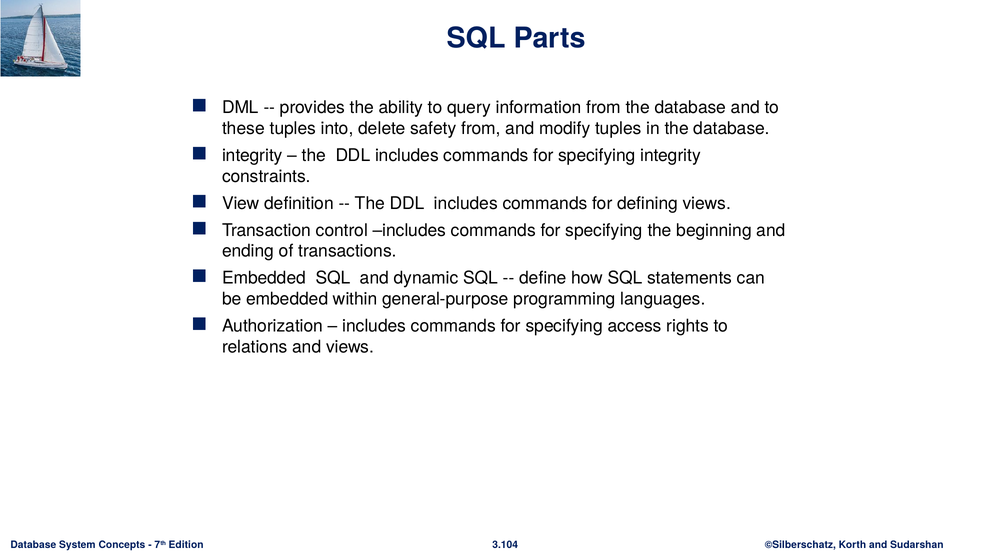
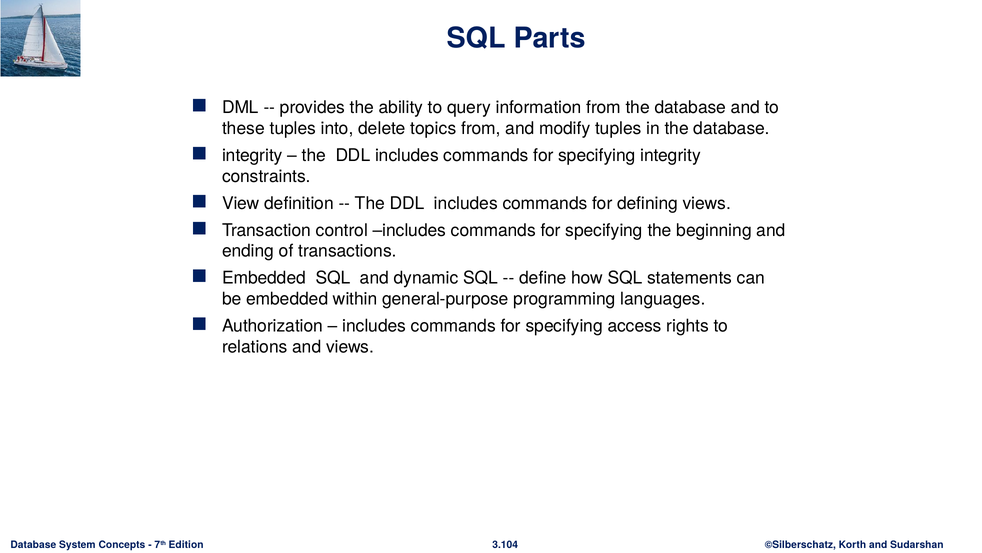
safety: safety -> topics (433, 128)
